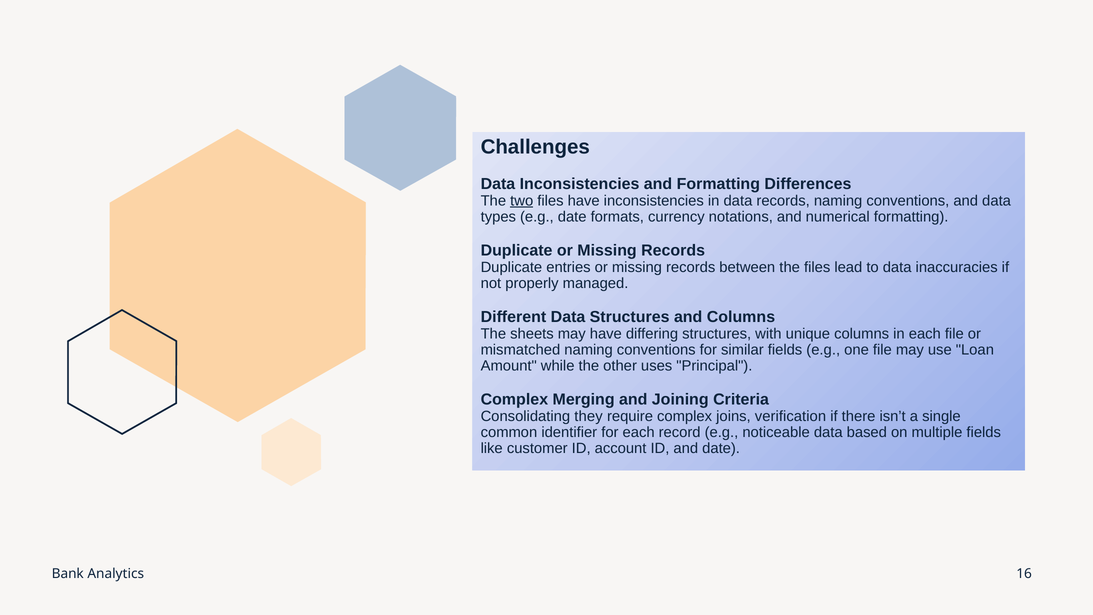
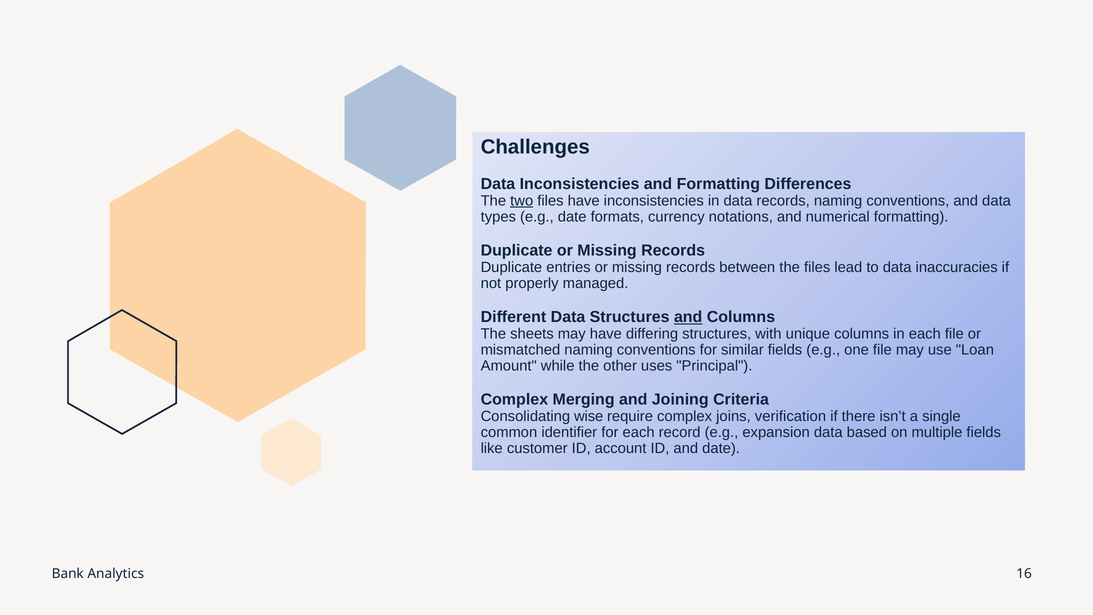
and underline: none -> present (688, 317)
they: they -> wise (589, 416)
noticeable: noticeable -> expansion (776, 432)
